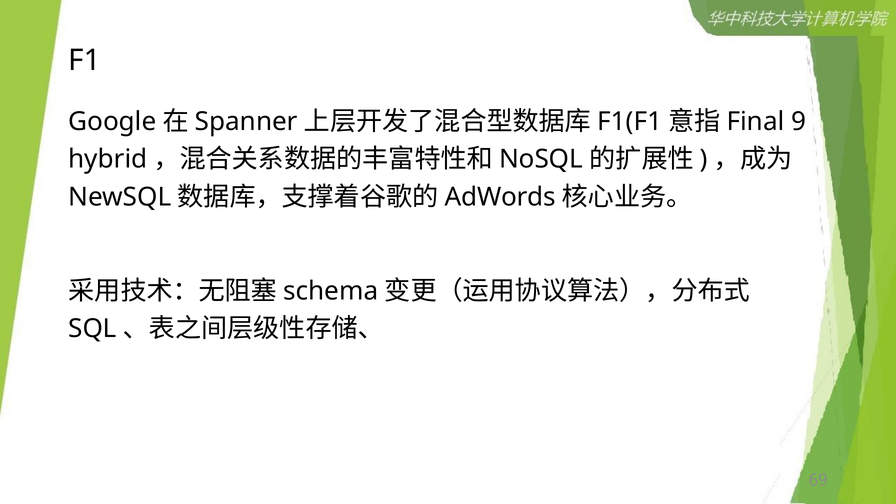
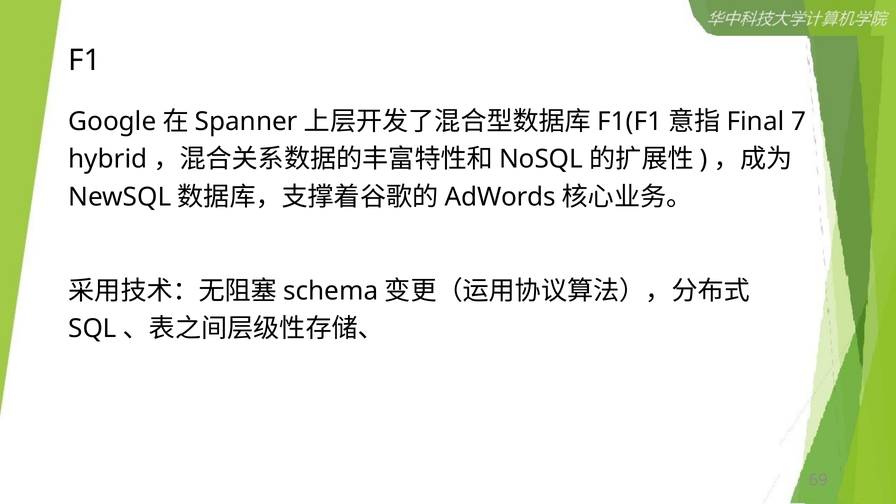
9: 9 -> 7 (799, 122)
